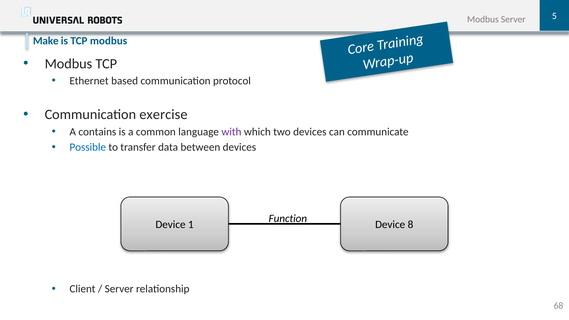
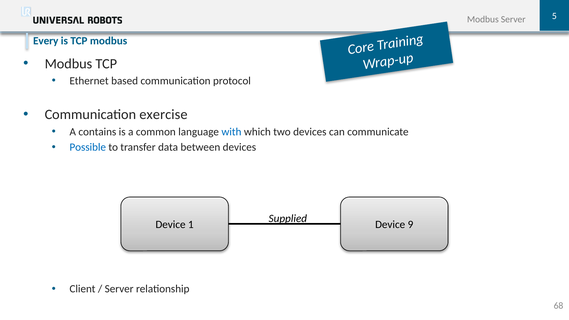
Make: Make -> Every (46, 41)
with colour: purple -> blue (231, 132)
Function: Function -> Supplied (288, 219)
8: 8 -> 9 (411, 225)
